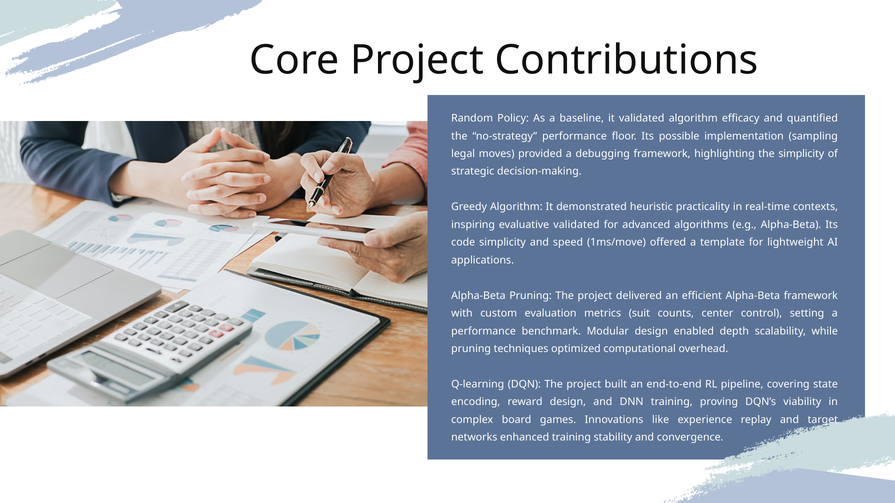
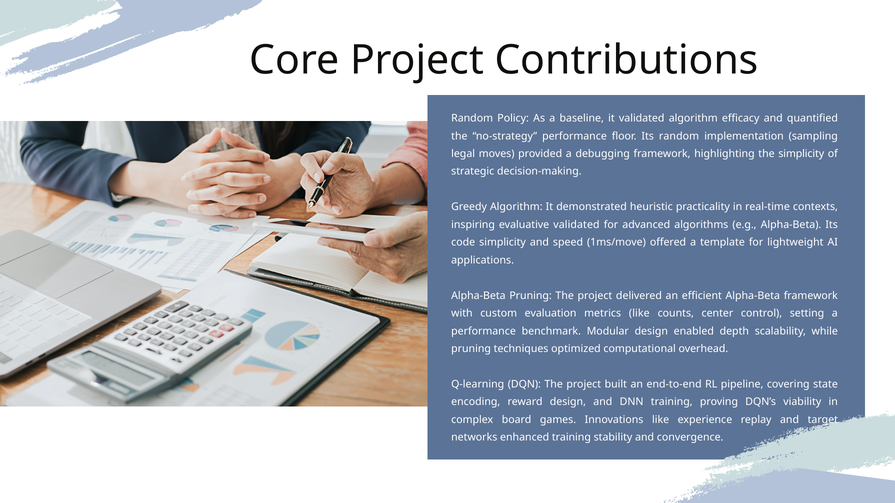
Its possible: possible -> random (679, 136)
metrics suit: suit -> like (639, 314)
